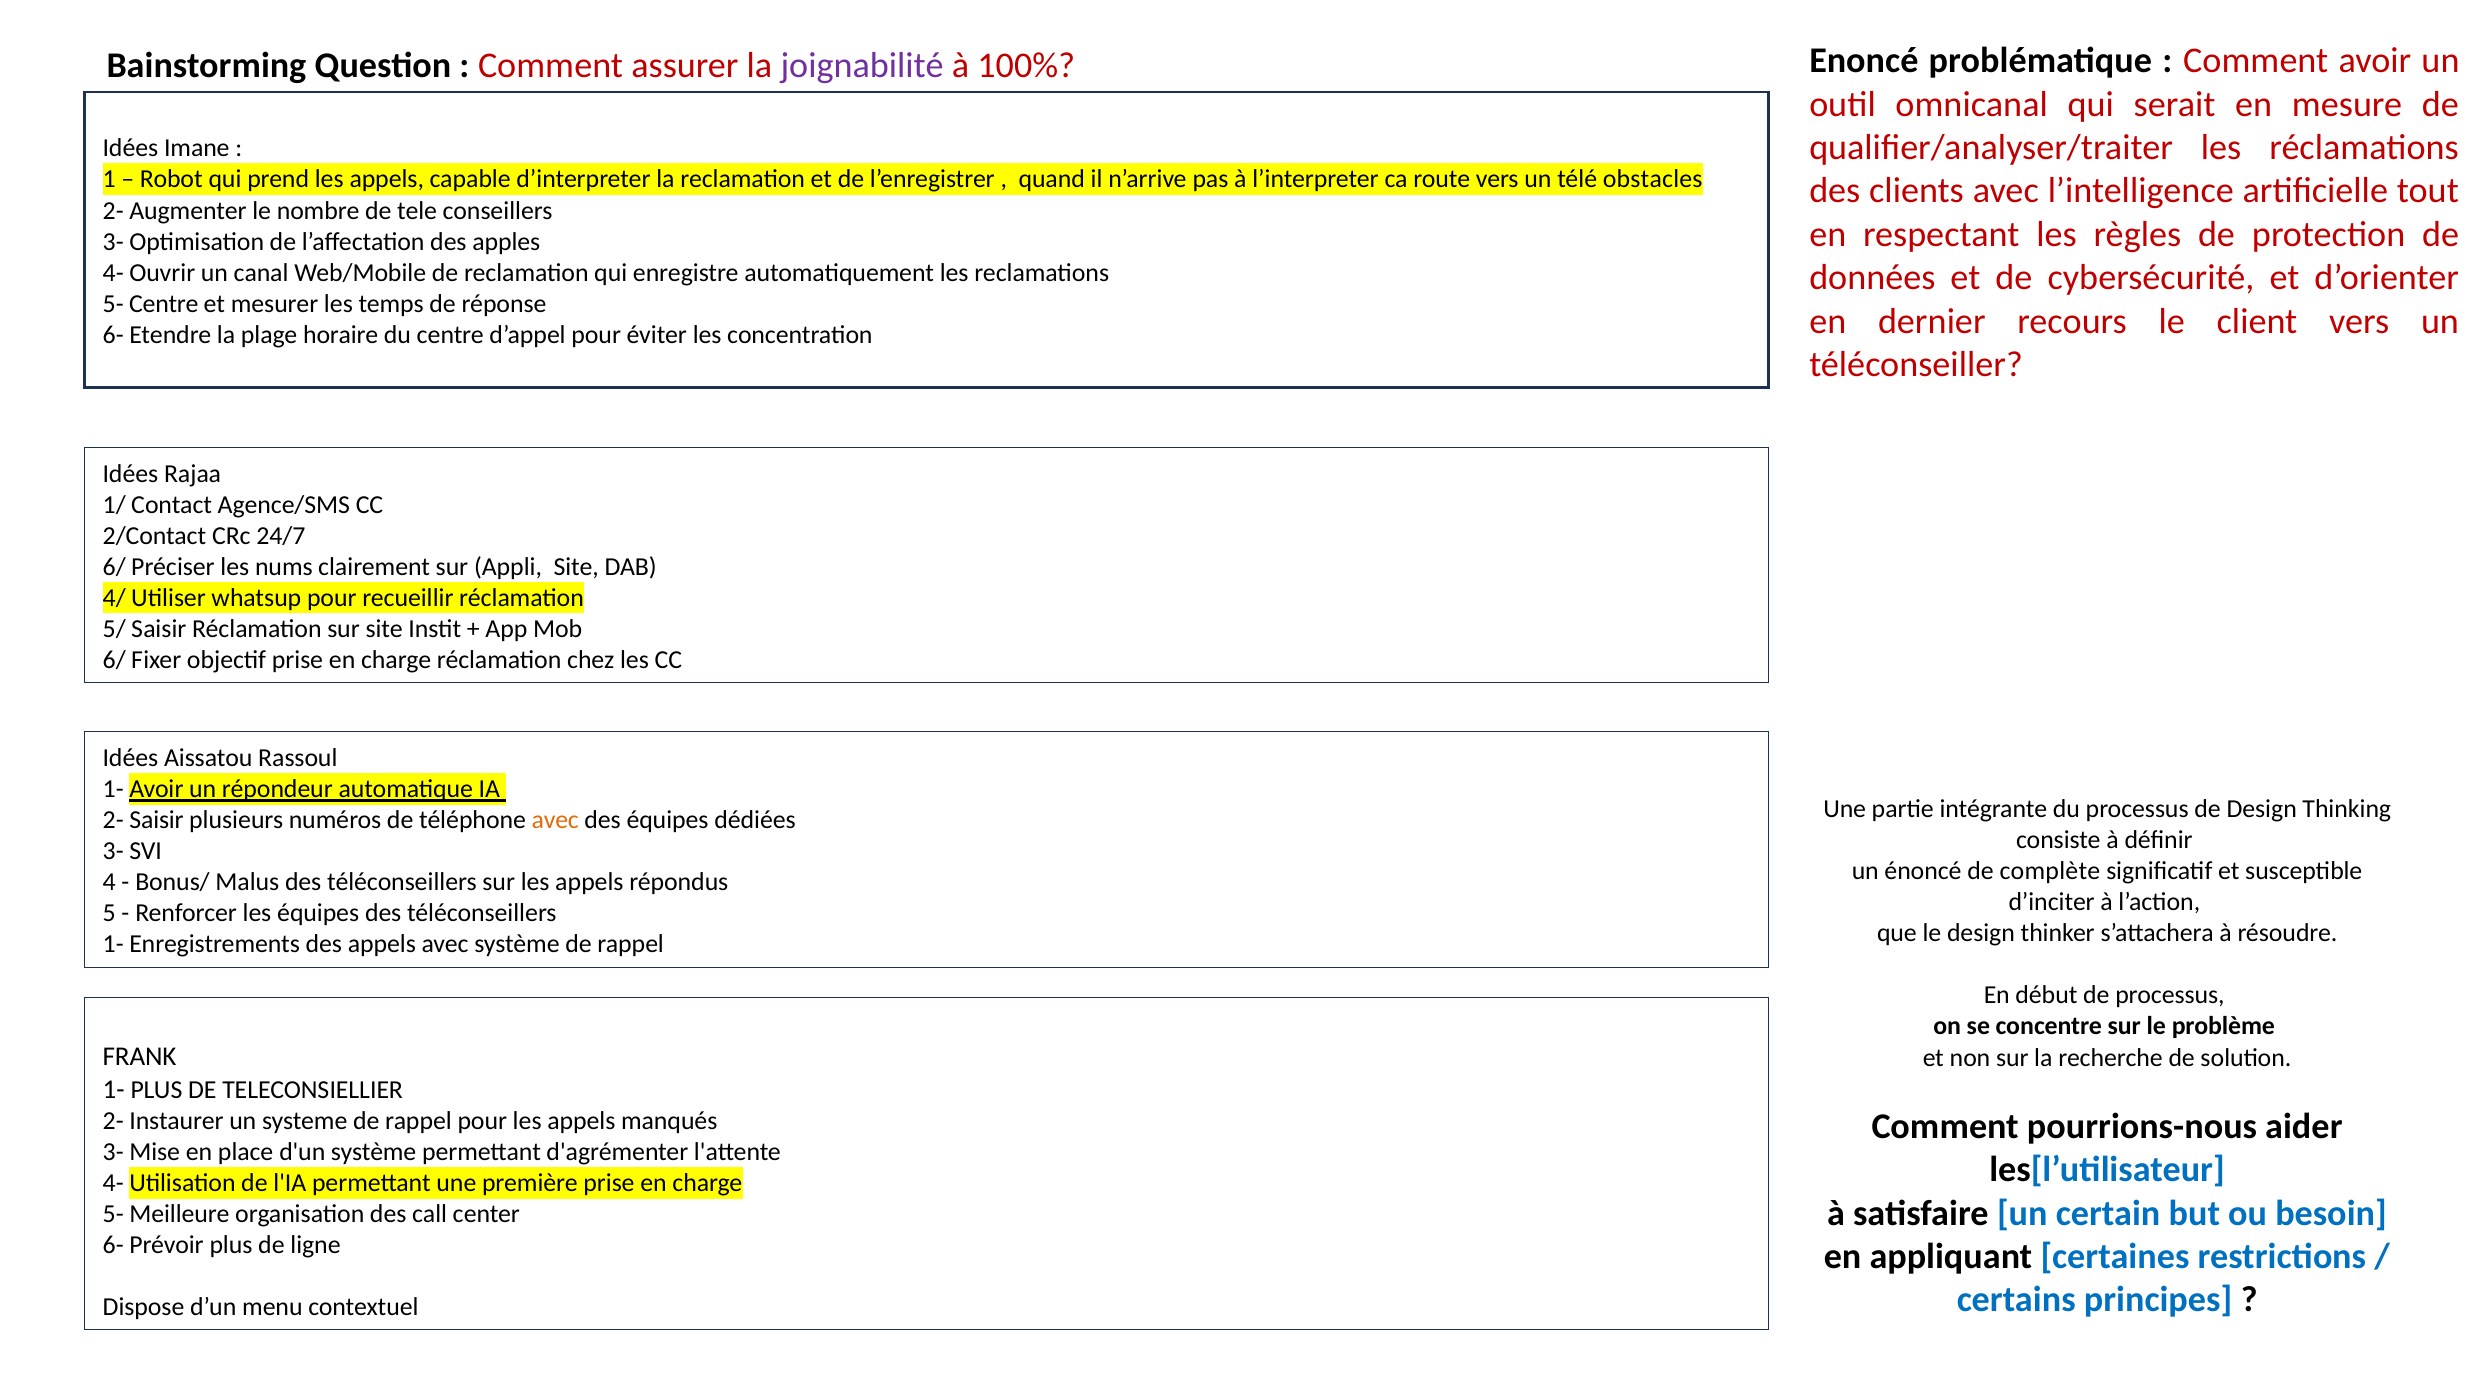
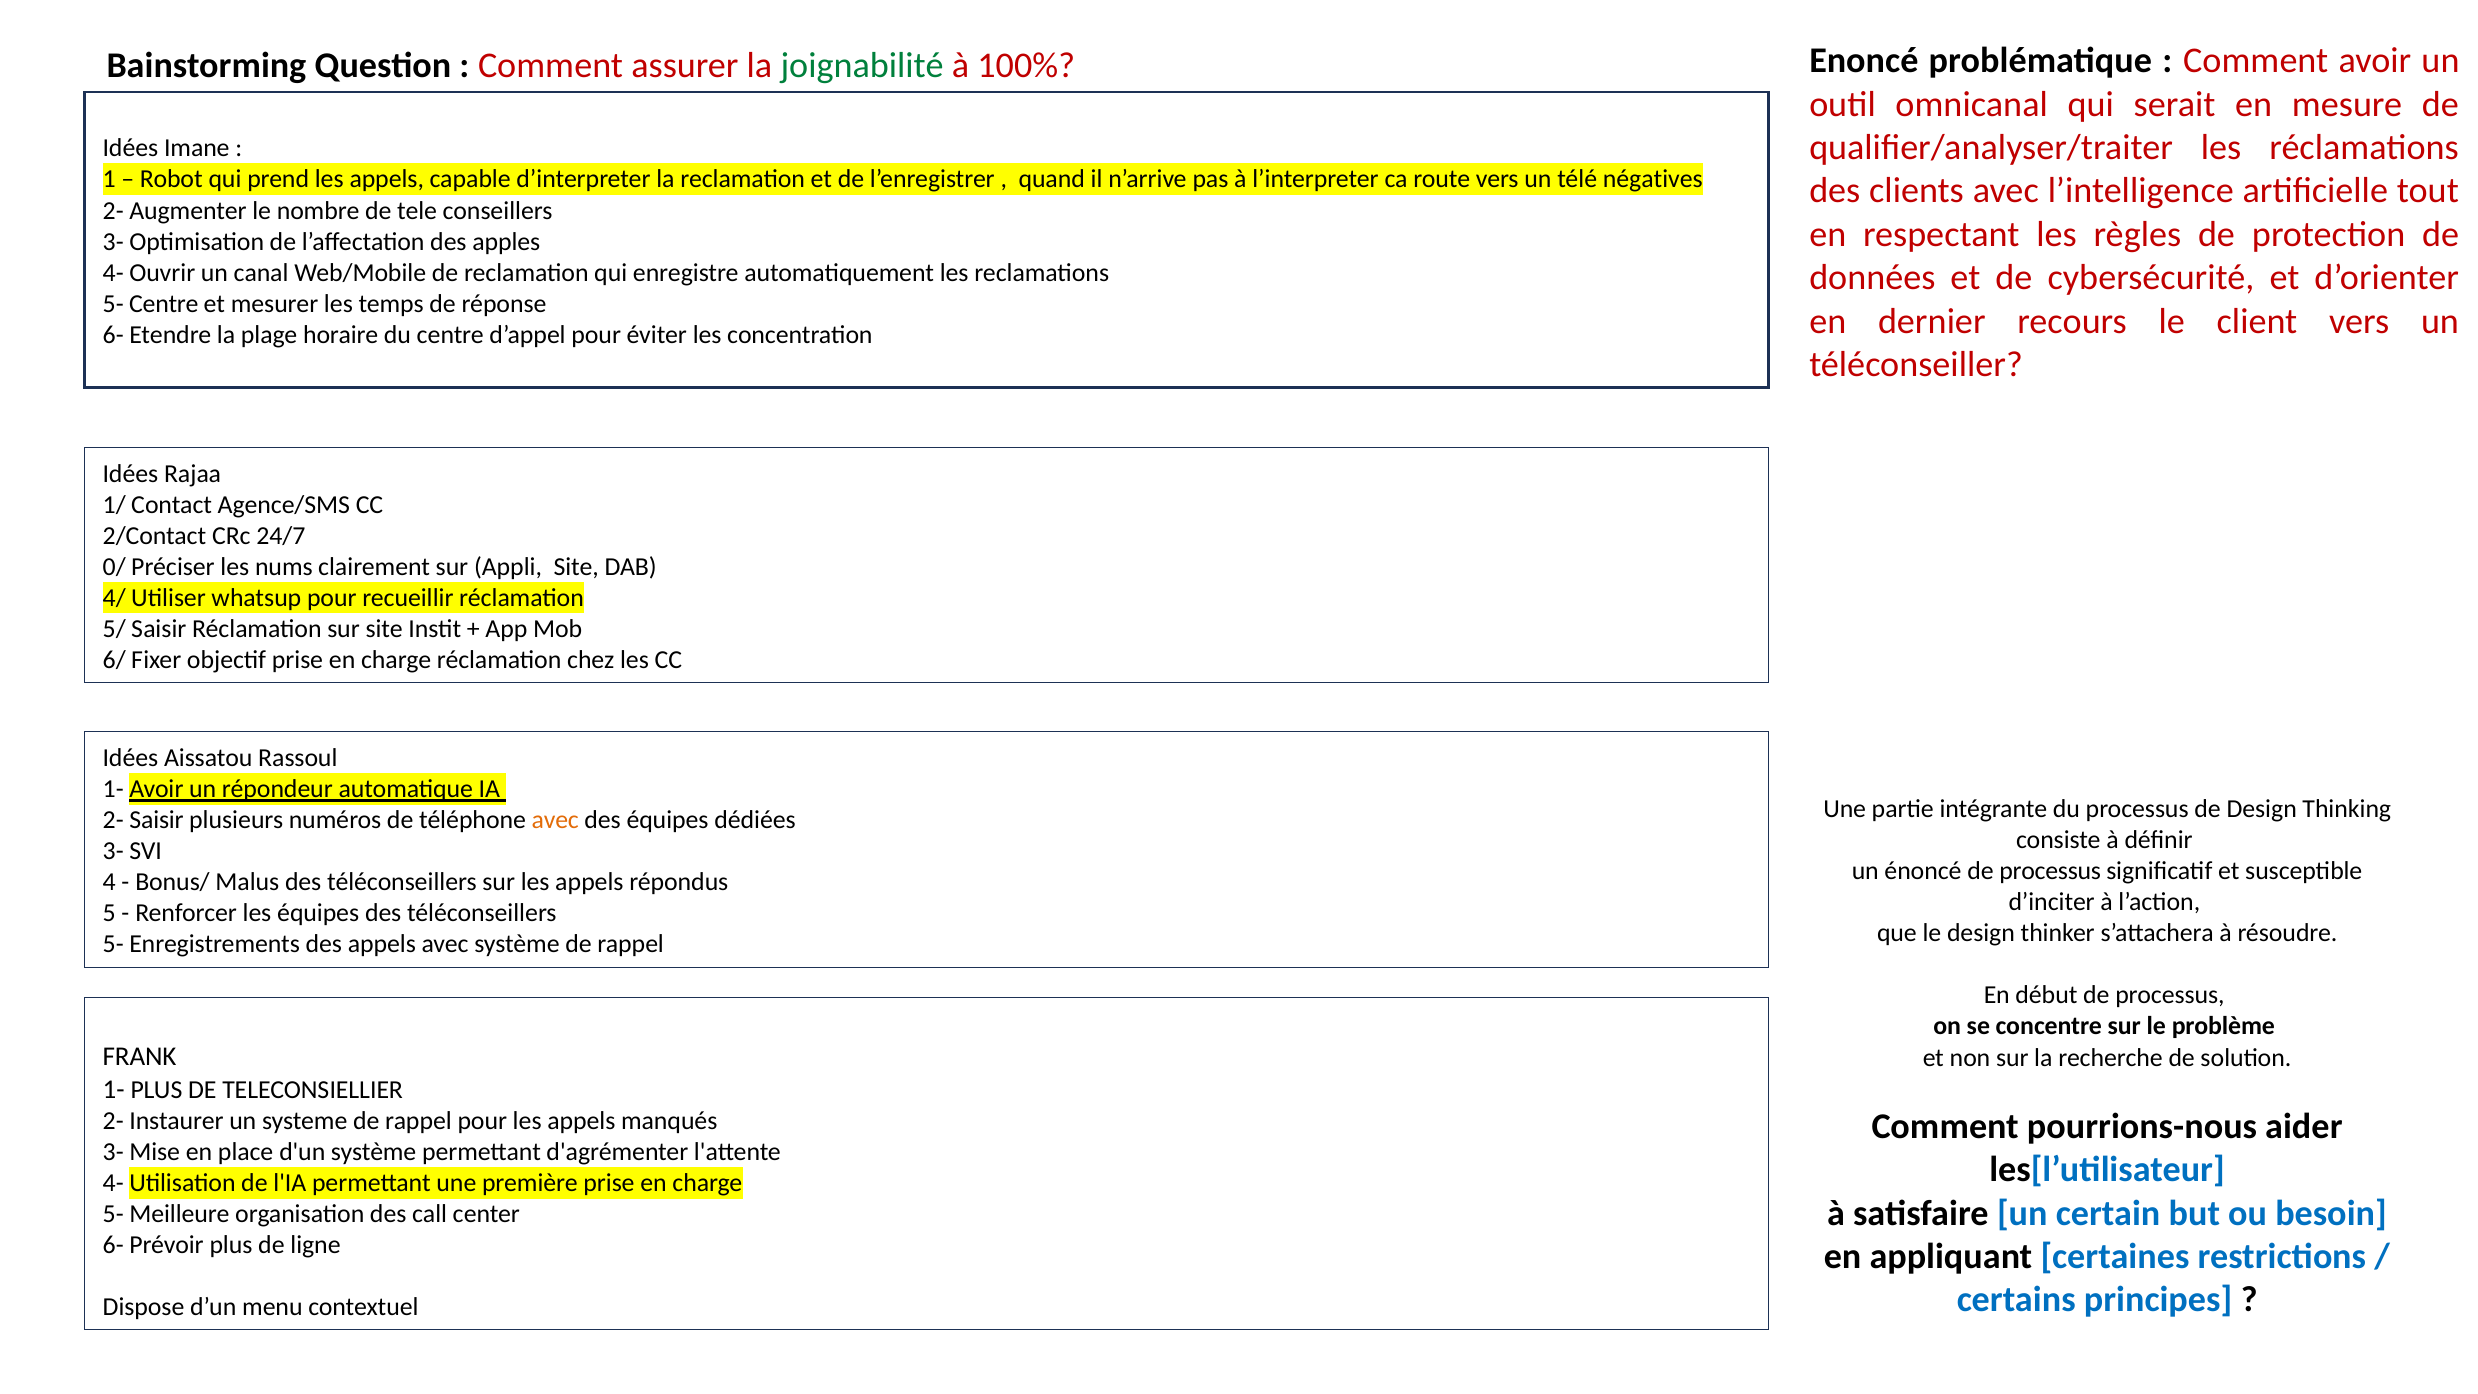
joignabilité colour: purple -> green (862, 66)
obstacles: obstacles -> négatives (1653, 179)
6/: 6/ -> 0/ (114, 567)
énoncé de complète: complète -> processus (2050, 871)
1-: 1- -> 5- (113, 944)
